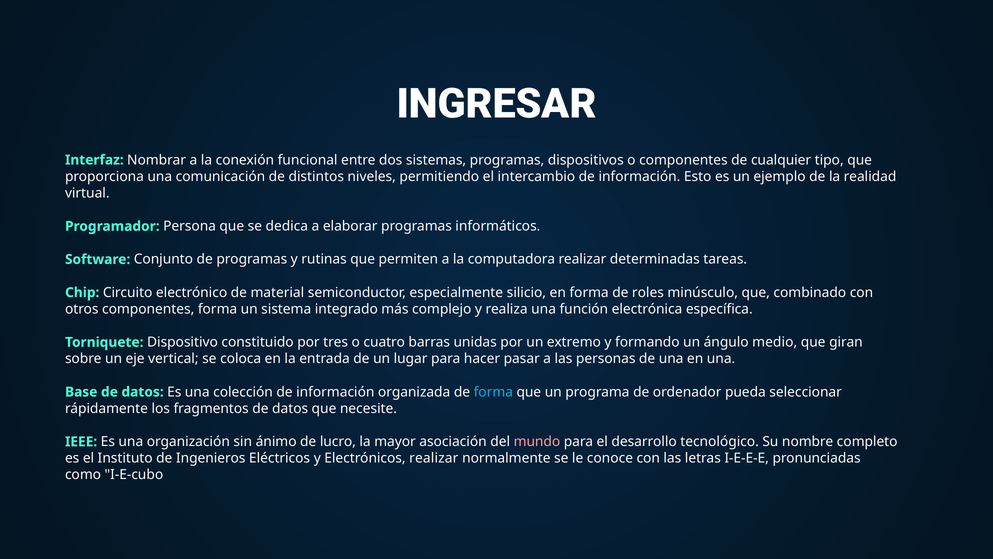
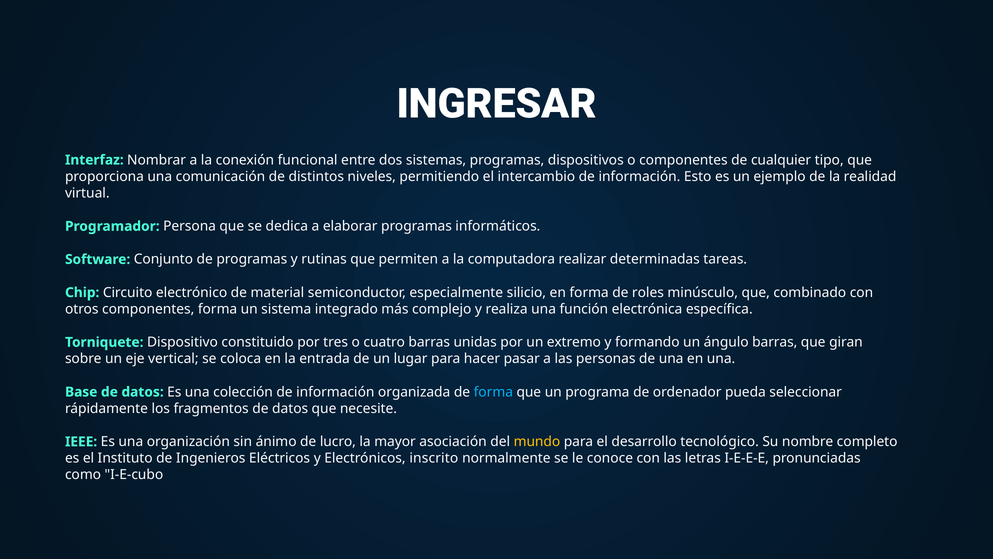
ángulo medio: medio -> barras (775, 342)
mundo colour: pink -> yellow (537, 441)
Electrónicos realizar: realizar -> inscrito (434, 458)
